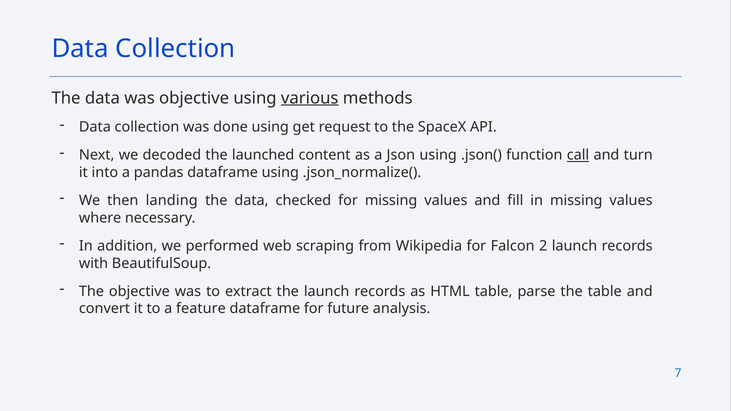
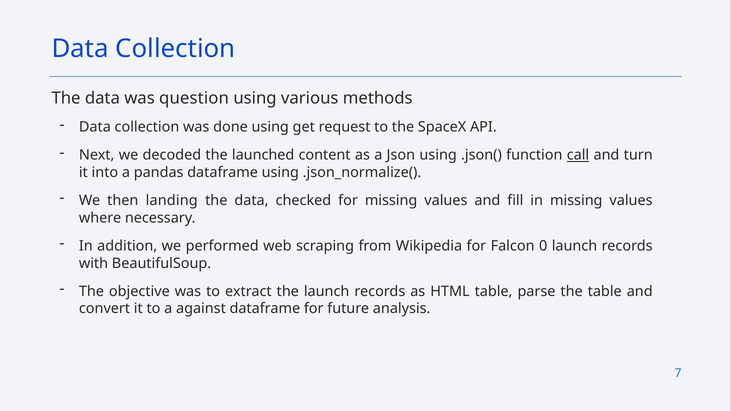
was objective: objective -> question (194, 98)
various underline: present -> none (310, 98)
2: 2 -> 0 (543, 246)
feature: feature -> against (201, 309)
